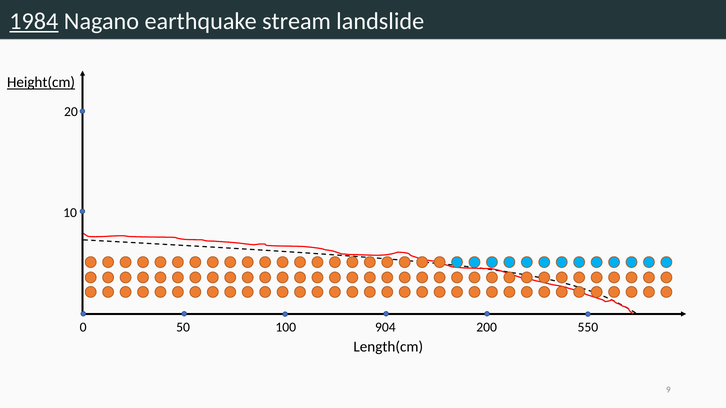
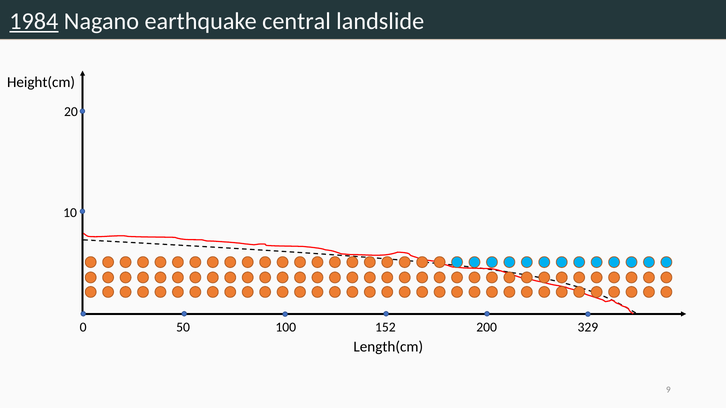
stream: stream -> central (297, 21)
Height(cm underline: present -> none (41, 83)
904: 904 -> 152 (385, 328)
550: 550 -> 329 (588, 328)
